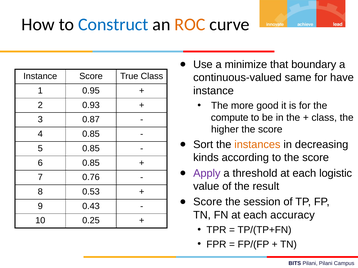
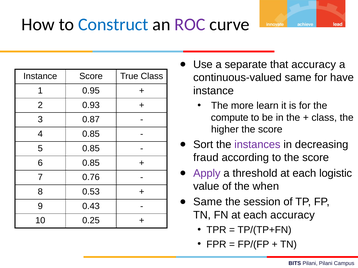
ROC colour: orange -> purple (190, 25)
minimize: minimize -> separate (246, 65)
that boundary: boundary -> accuracy (314, 65)
good: good -> learn (267, 106)
instances colour: orange -> purple (257, 145)
kinds: kinds -> fraud (206, 158)
result: result -> when (266, 187)
Score: Score -> Same (208, 202)
